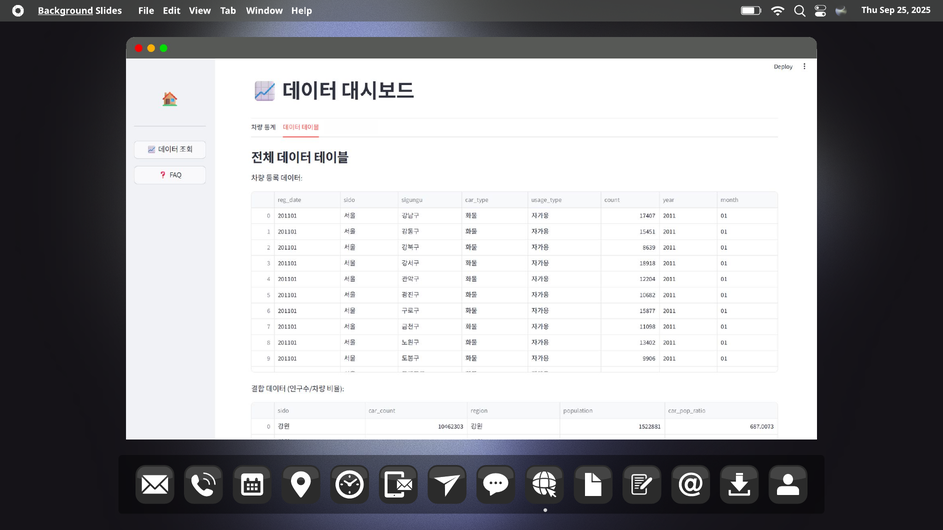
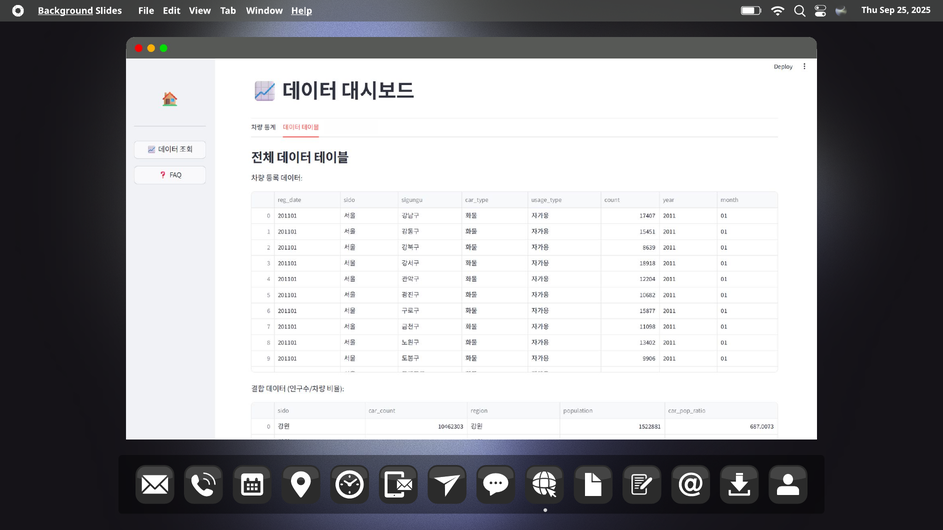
Help underline: none -> present (302, 11)
